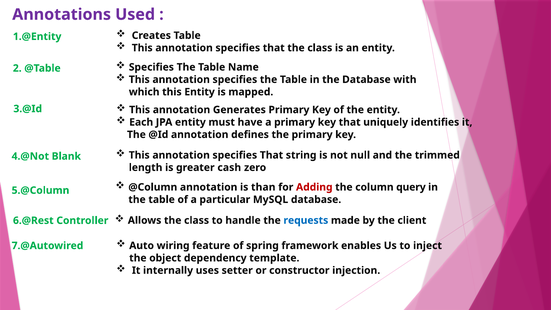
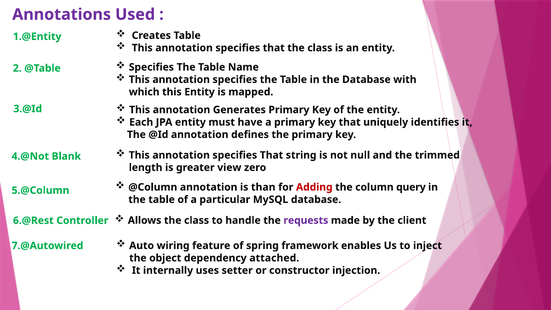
cash: cash -> view (229, 168)
requests colour: blue -> purple (306, 220)
template: template -> attached (274, 258)
